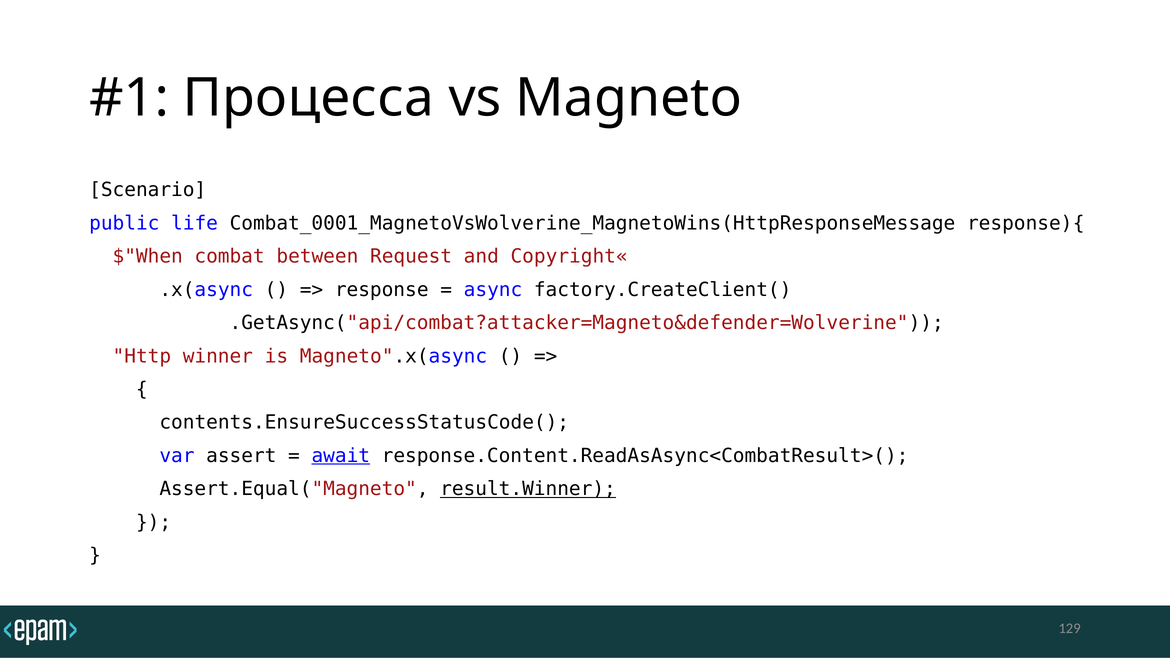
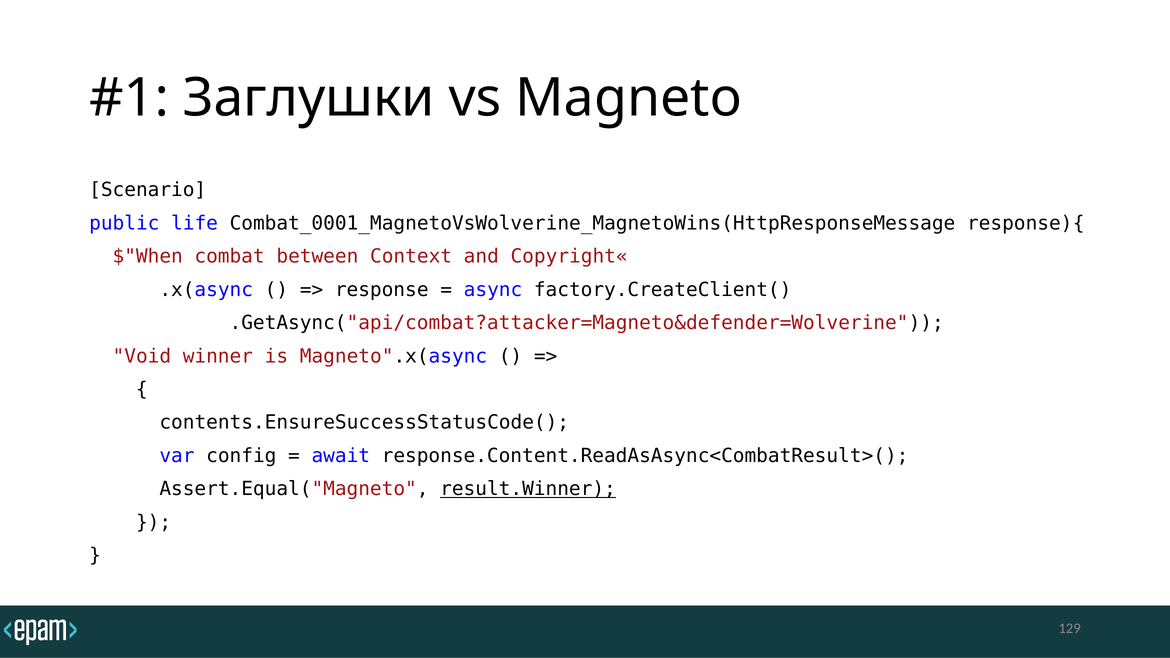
Процесса: Процесса -> Заглушки (309, 98)
Request: Request -> Context (411, 256)
Http: Http -> Void (142, 356)
assert: assert -> config (241, 456)
await underline: present -> none (341, 456)
